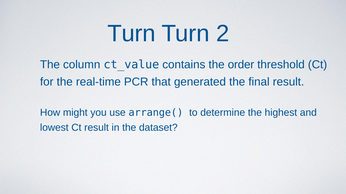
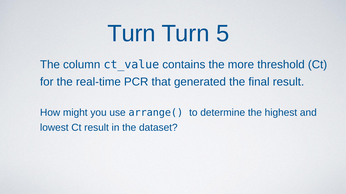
2: 2 -> 5 (223, 34)
order: order -> more (241, 65)
